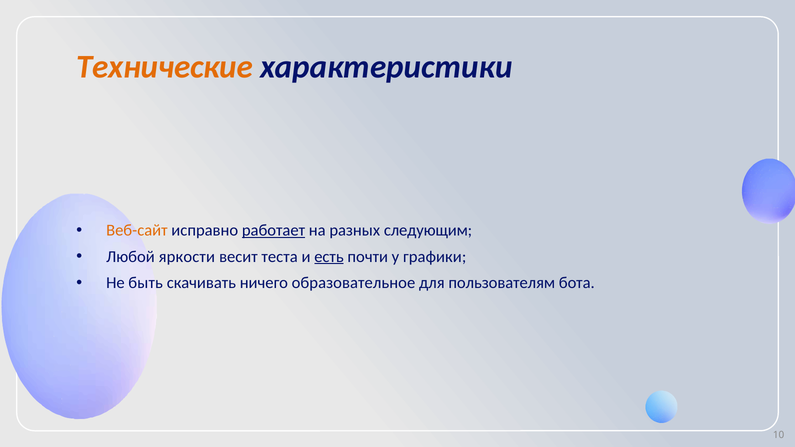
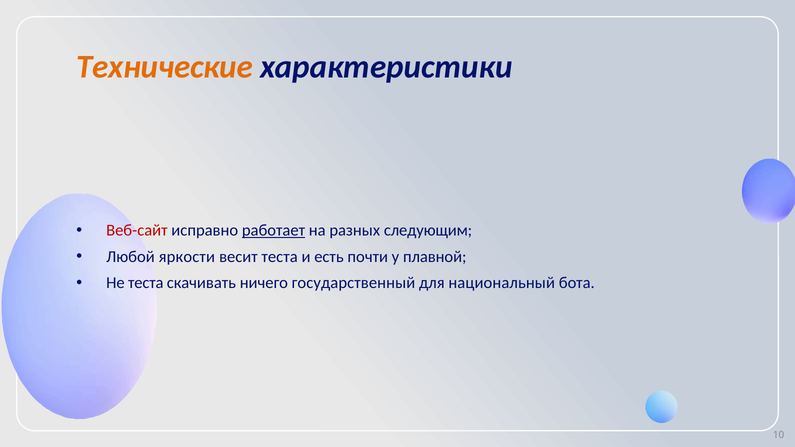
Веб-сайт colour: orange -> red (137, 230)
есть underline: present -> none (329, 257)
графики: графики -> плавной (435, 257)
Не быть: быть -> теста (146, 283)
образовательное: образовательное -> государственный (353, 283)
пользователям: пользователям -> национальный (502, 283)
